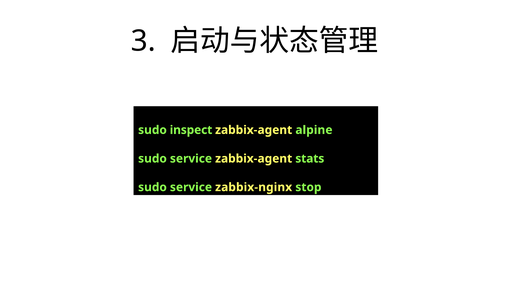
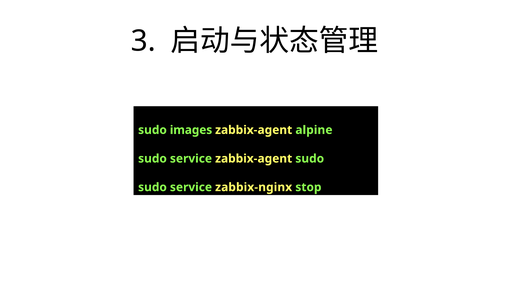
inspect: inspect -> images (191, 130)
zabbix-agent stats: stats -> sudo (310, 159)
